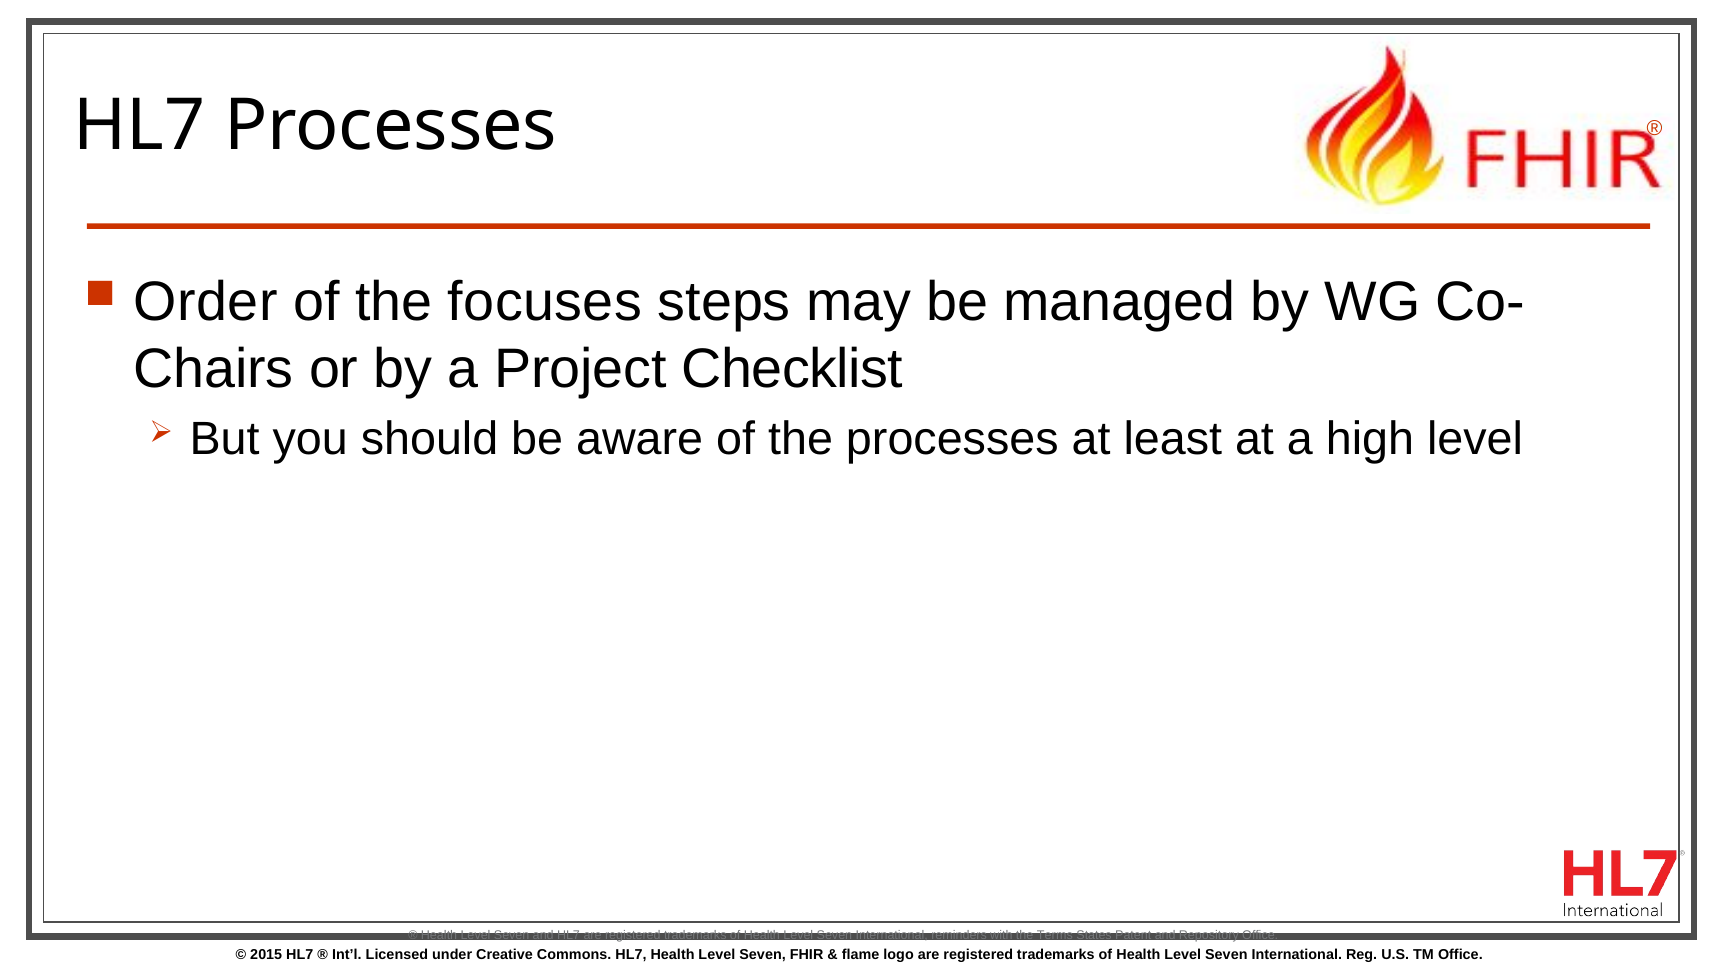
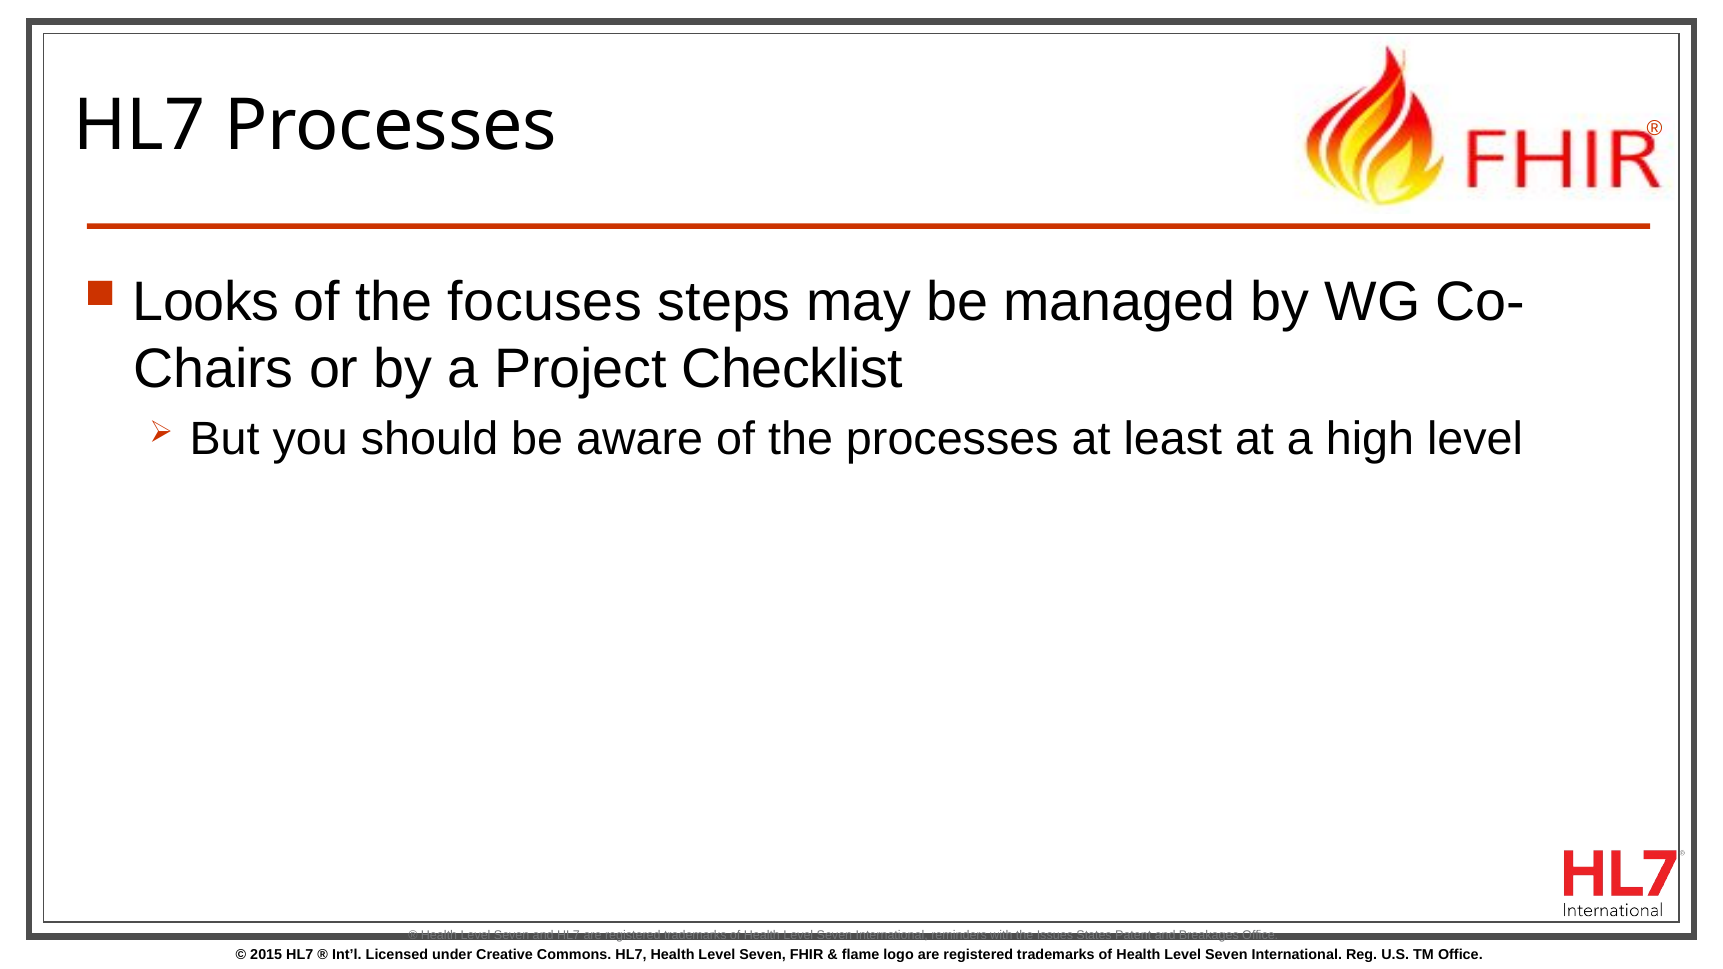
Order: Order -> Looks (206, 302)
Terms: Terms -> Issues (1055, 936)
Repository: Repository -> Breakages (1209, 936)
